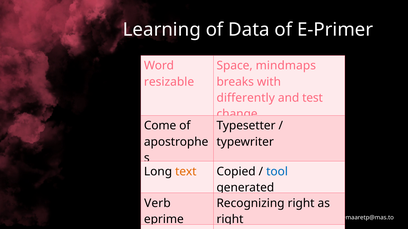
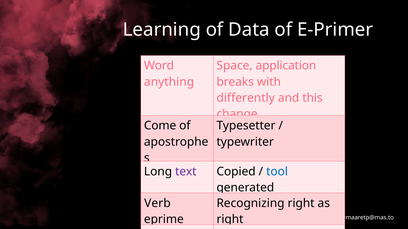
mindmaps: mindmaps -> application (286, 66)
resizable: resizable -> anything (169, 82)
test: test -> this (312, 98)
text colour: orange -> purple (186, 172)
